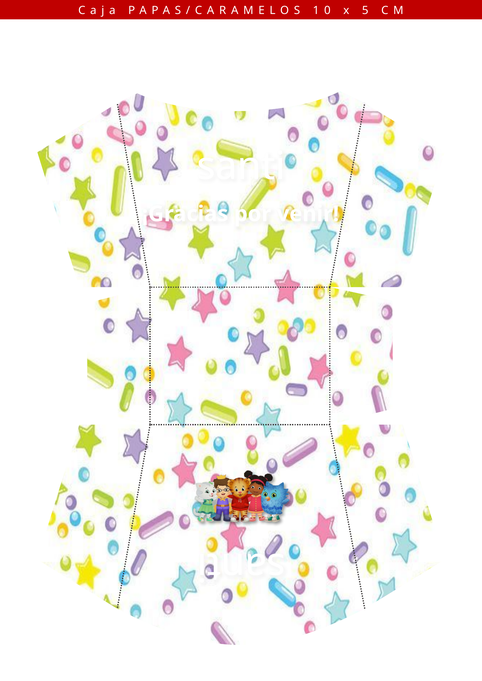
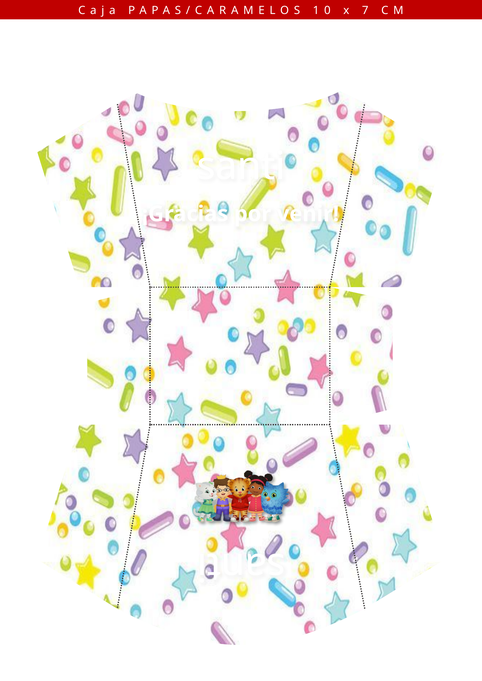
5: 5 -> 7 (365, 10)
